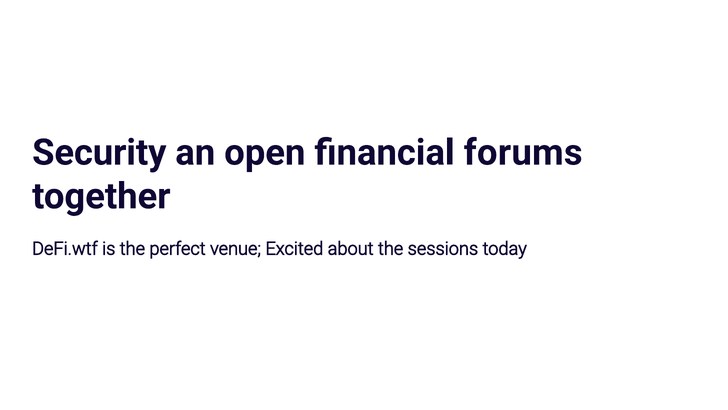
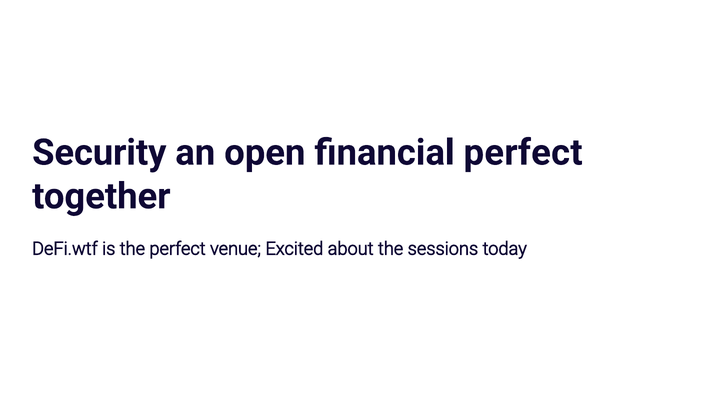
financial forums: forums -> perfect (523, 152)
